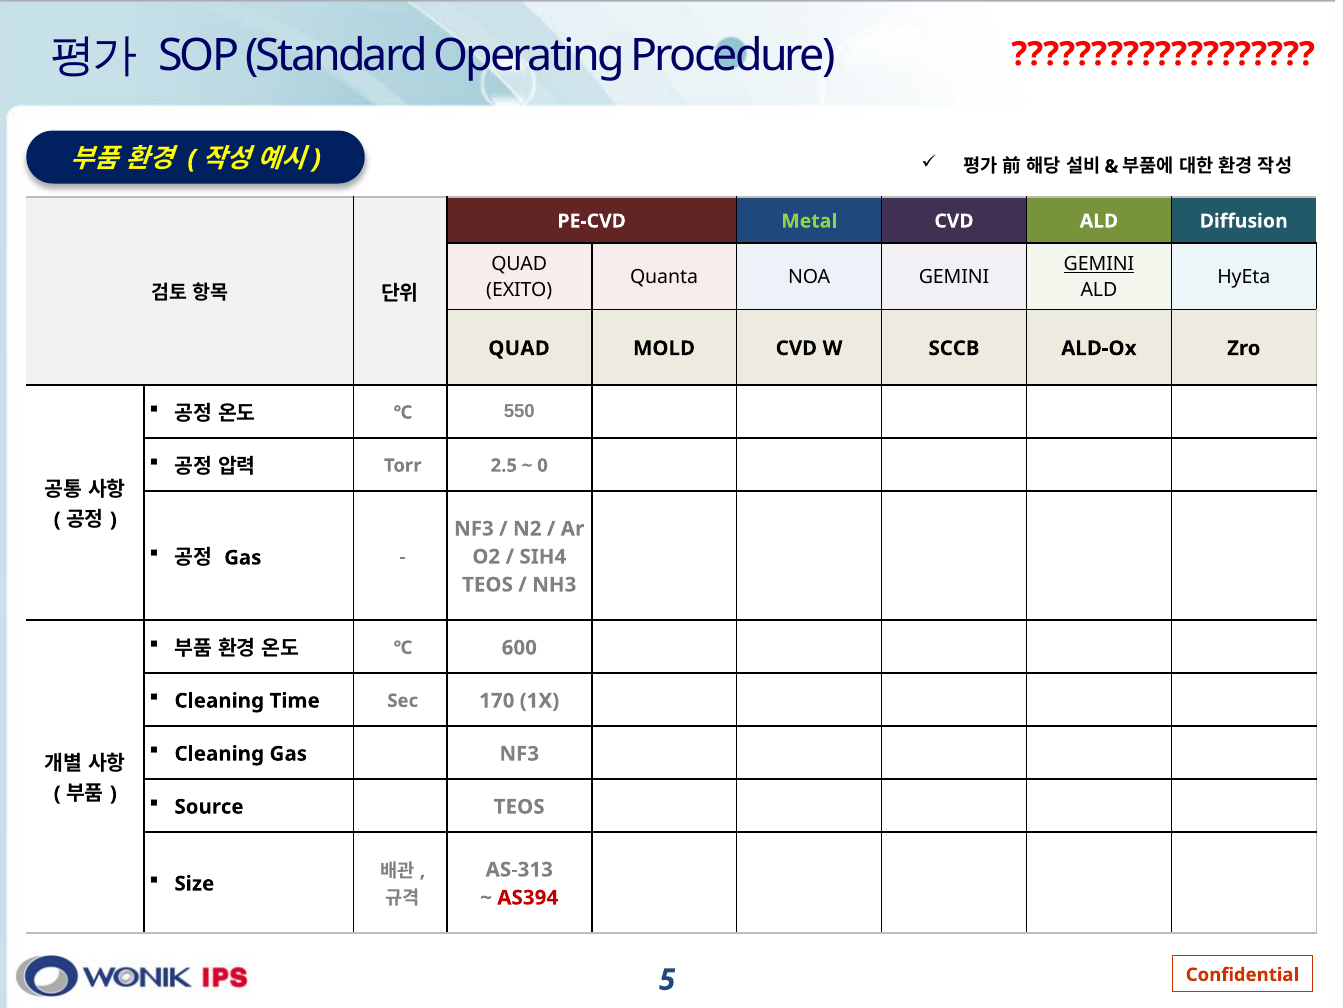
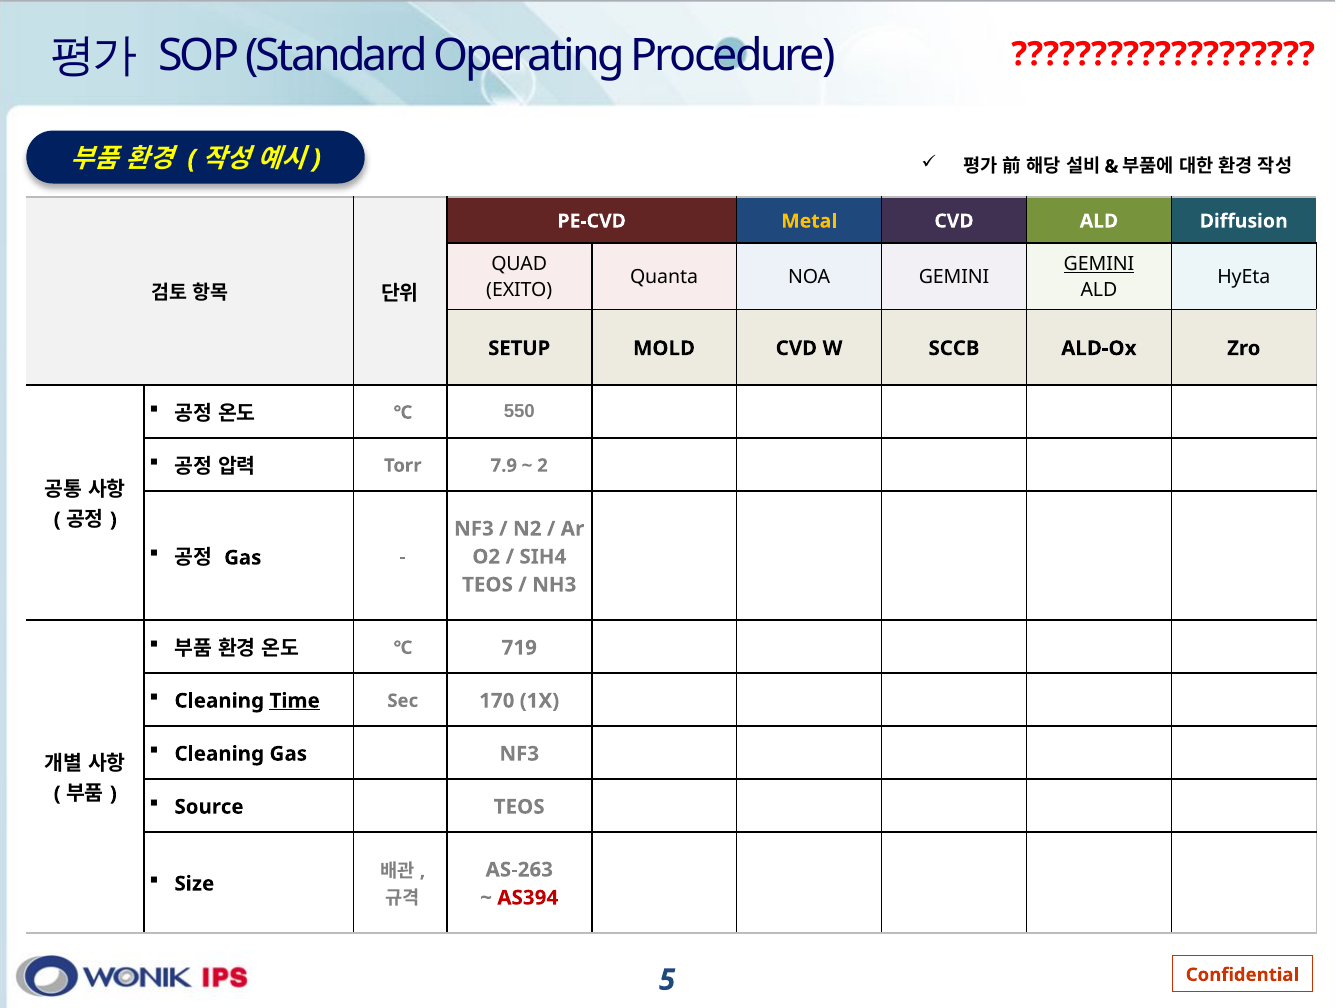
Metal colour: light green -> yellow (809, 221)
QUAD: QUAD -> SETUP (519, 348)
2.5: 2.5 -> 7.9 (504, 465)
0: 0 -> 2 (543, 465)
600: 600 -> 719 (519, 647)
Time underline: none -> present (295, 700)
AS-313: AS-313 -> AS-263 (519, 869)
